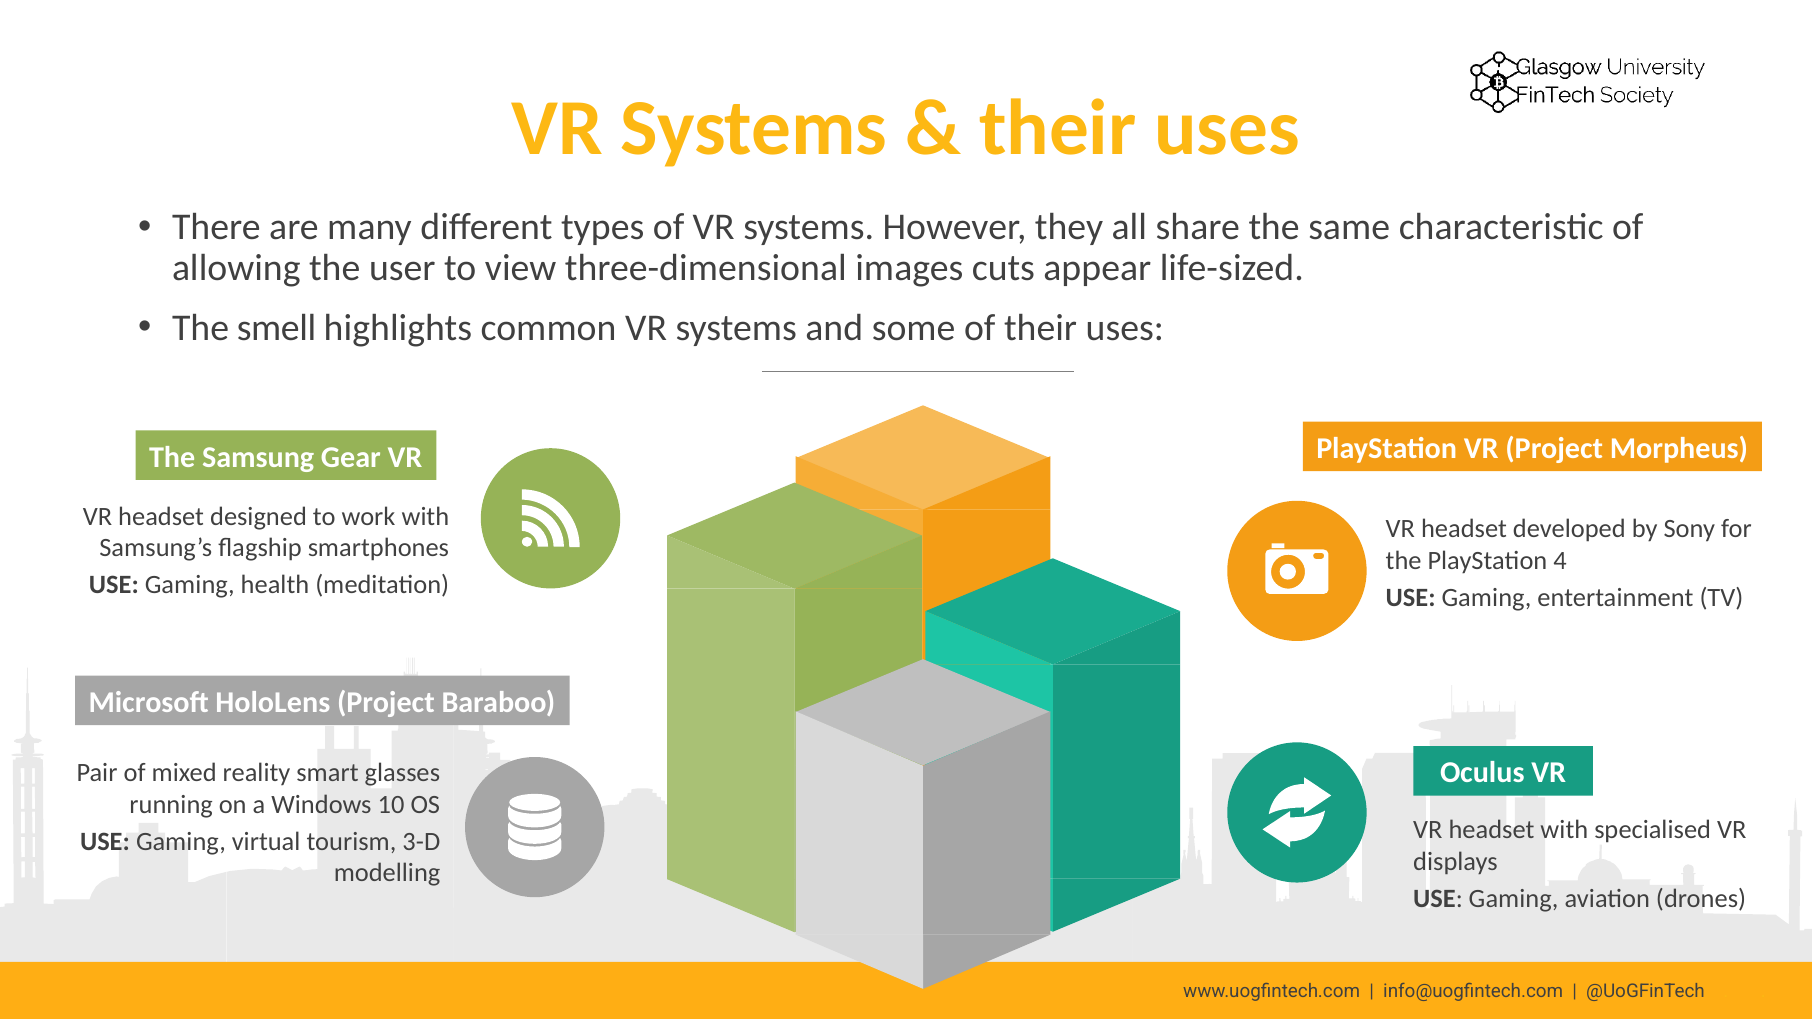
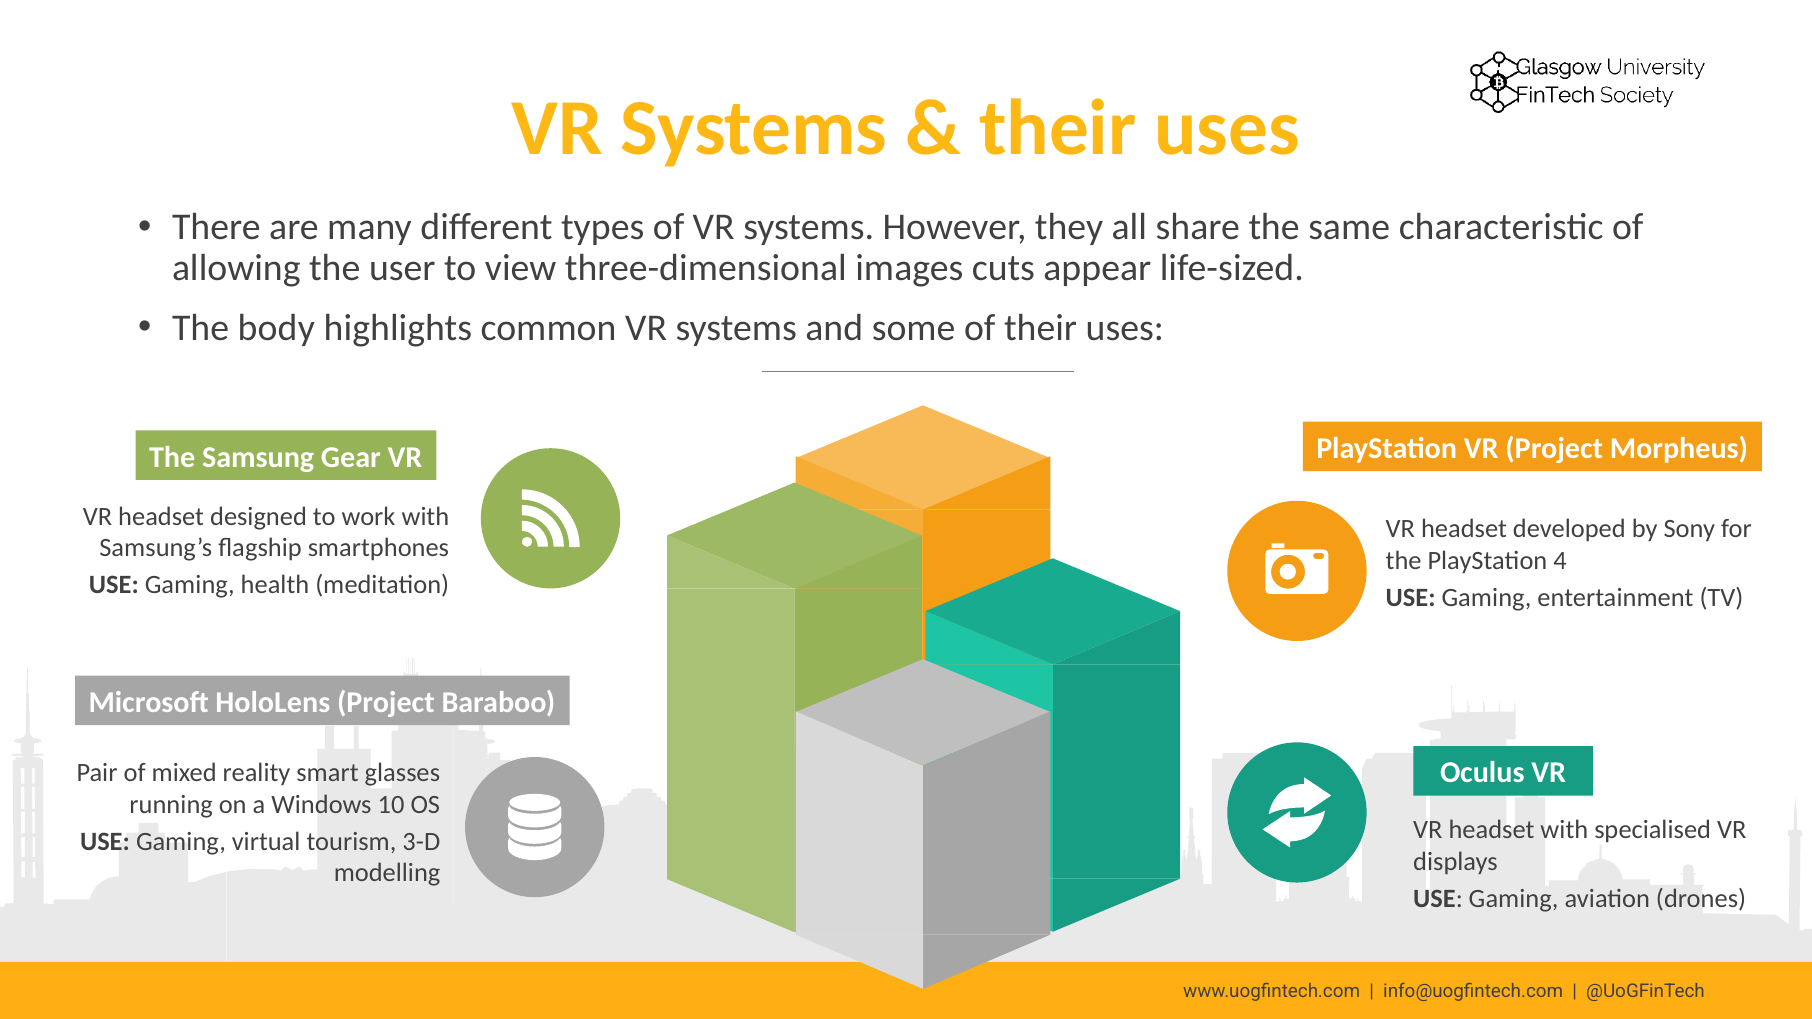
smell: smell -> body (276, 328)
